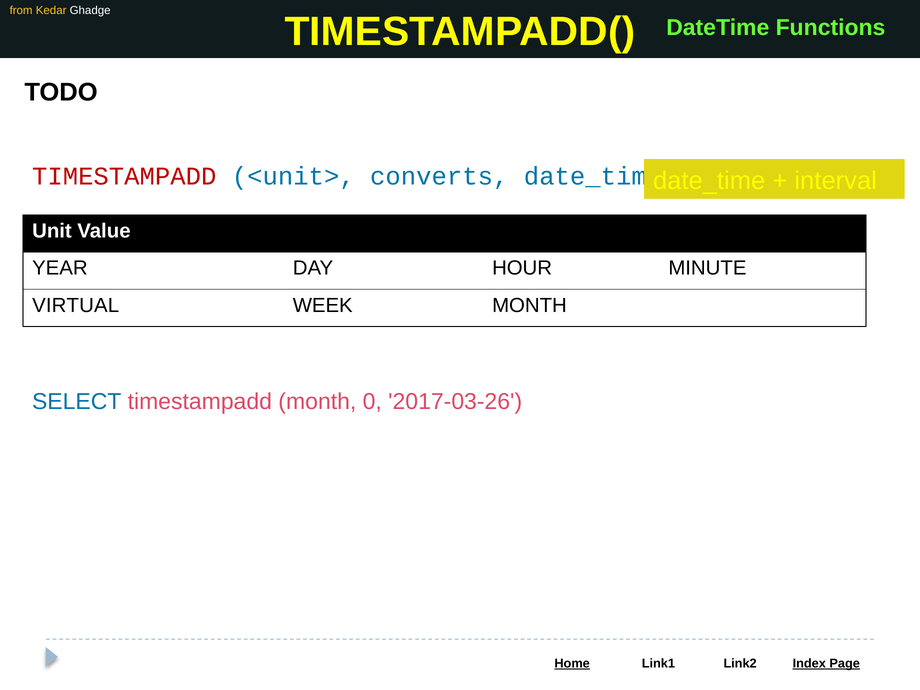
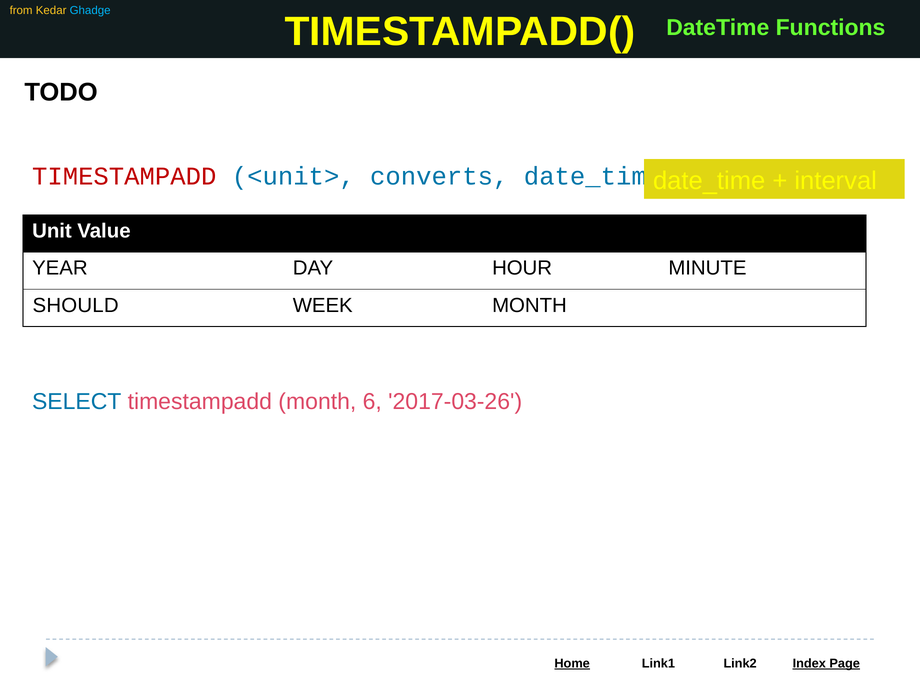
Ghadge colour: white -> light blue (90, 10)
VIRTUAL: VIRTUAL -> SHOULD (76, 306)
0: 0 -> 6 (372, 402)
